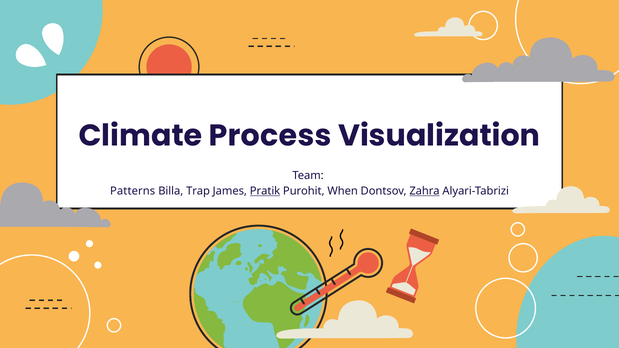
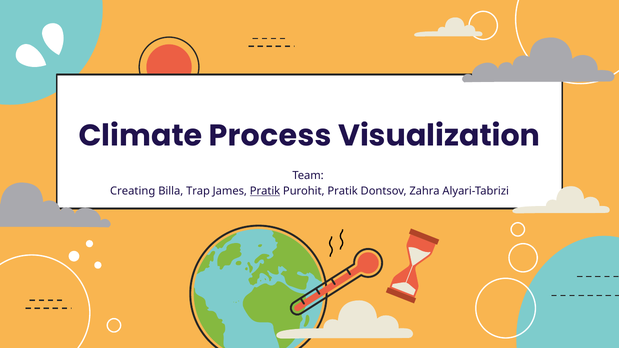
Patterns: Patterns -> Creating (133, 191)
Purohit When: When -> Pratik (343, 191)
Zahra underline: present -> none (425, 191)
